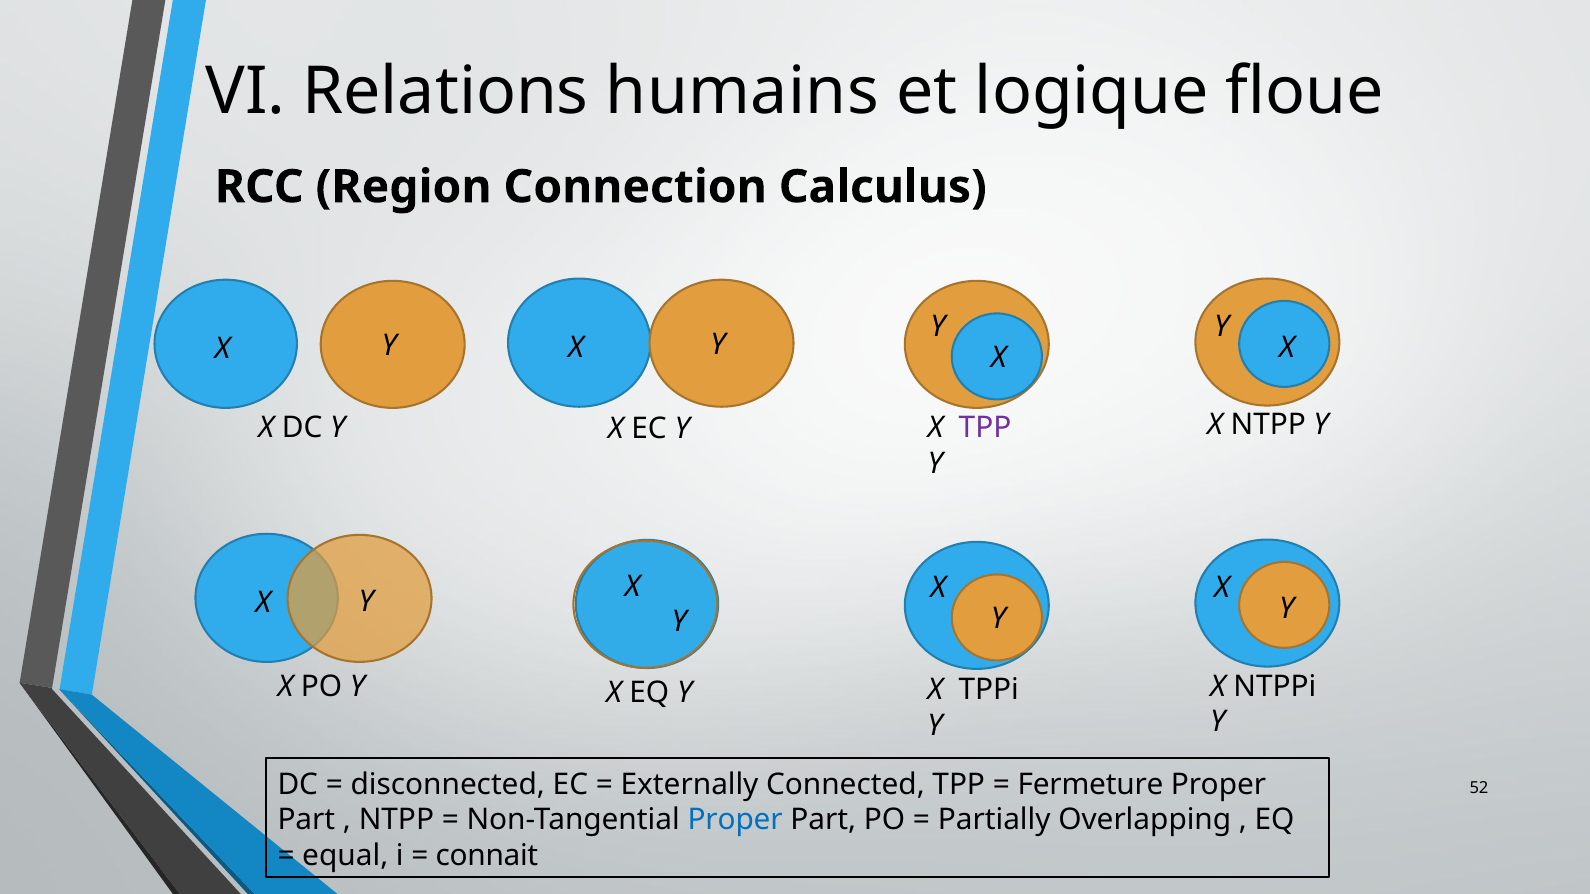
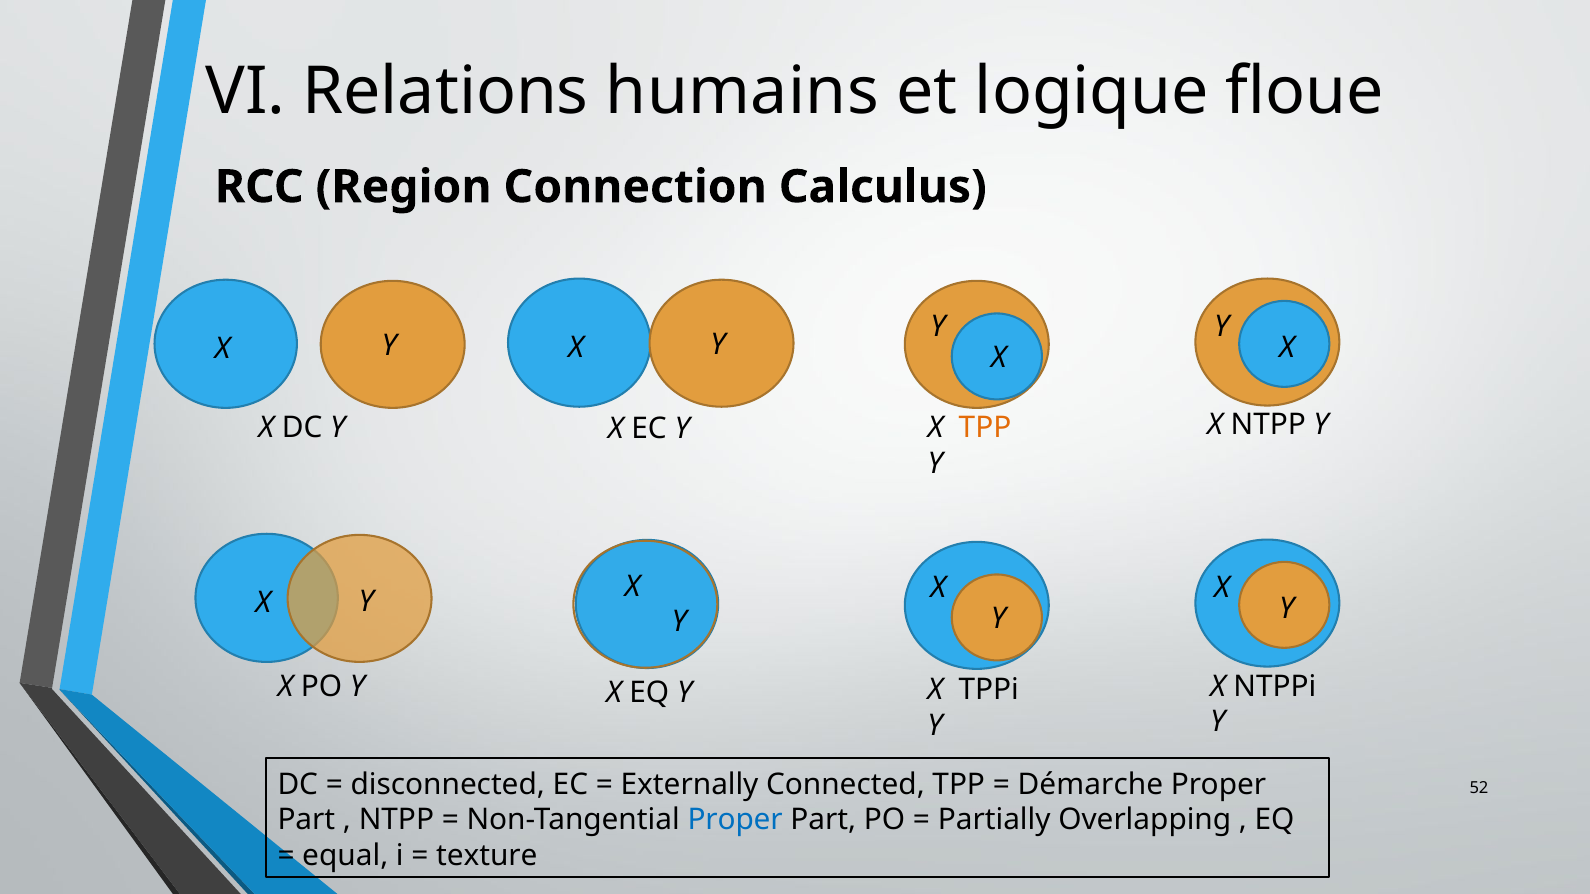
TPP colour: purple -> orange (985, 428)
Fermeture: Fermeture -> Démarche (1090, 785)
connait: connait -> texture (487, 856)
